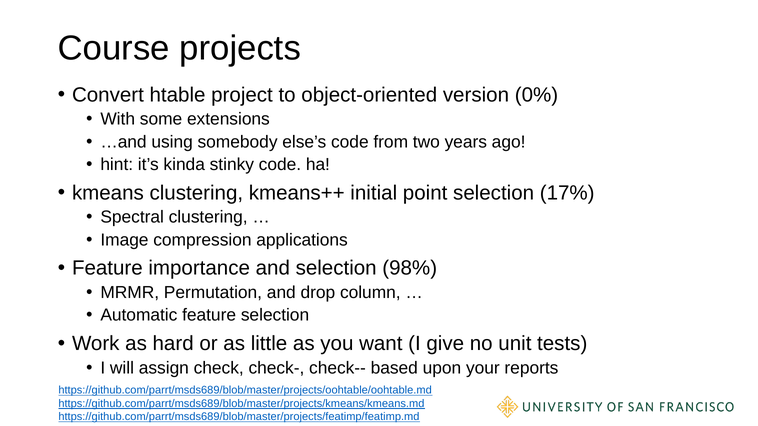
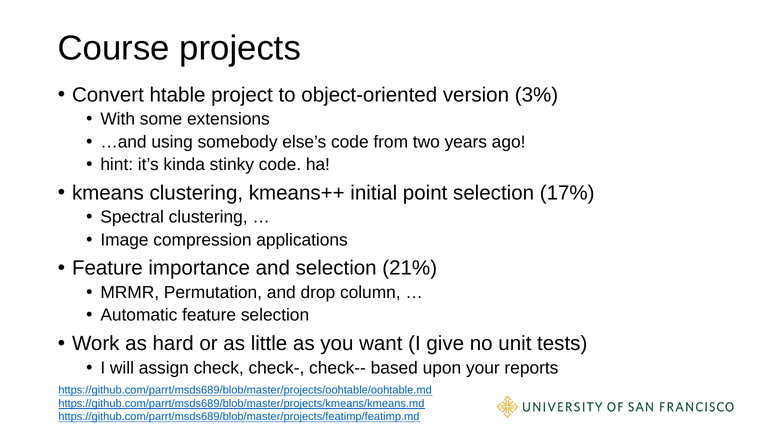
0%: 0% -> 3% (536, 95)
98%: 98% -> 21% (410, 268)
